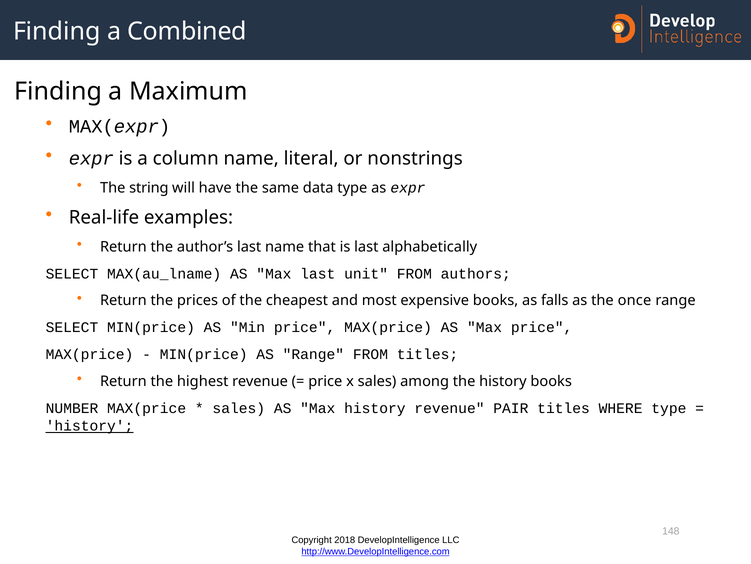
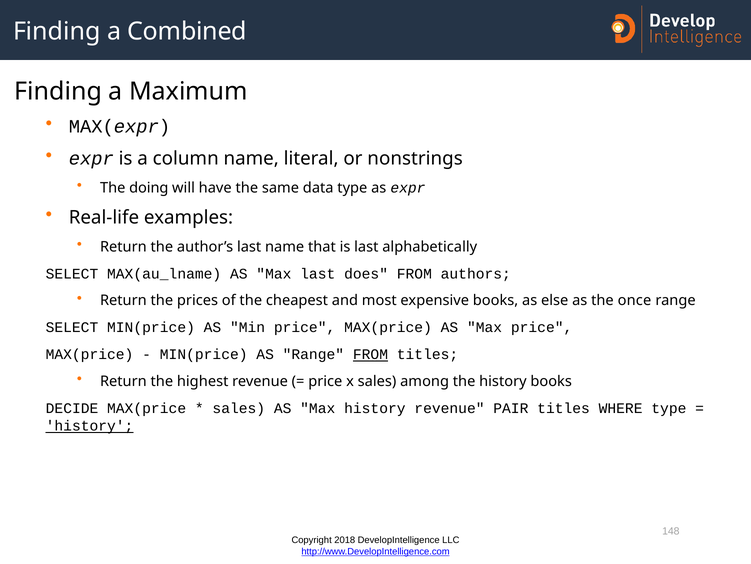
string: string -> doing (149, 188)
unit: unit -> does (366, 273)
falls: falls -> else (555, 300)
FROM underline: none -> present (370, 354)
NUMBER: NUMBER -> DECIDE (72, 408)
